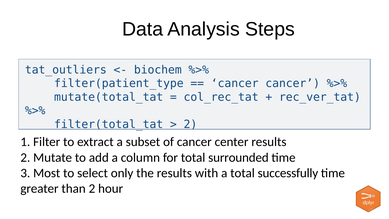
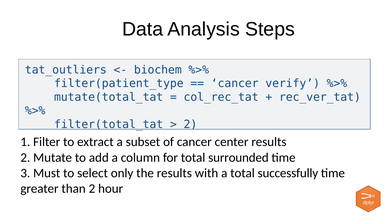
cancer cancer: cancer -> verify (293, 83)
Most: Most -> Must (47, 173)
